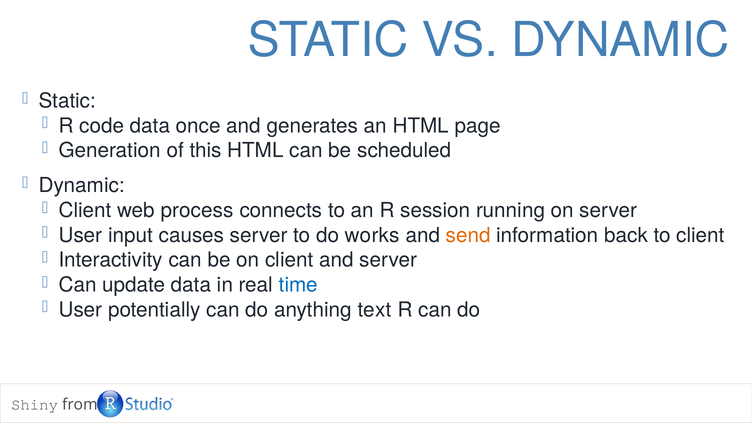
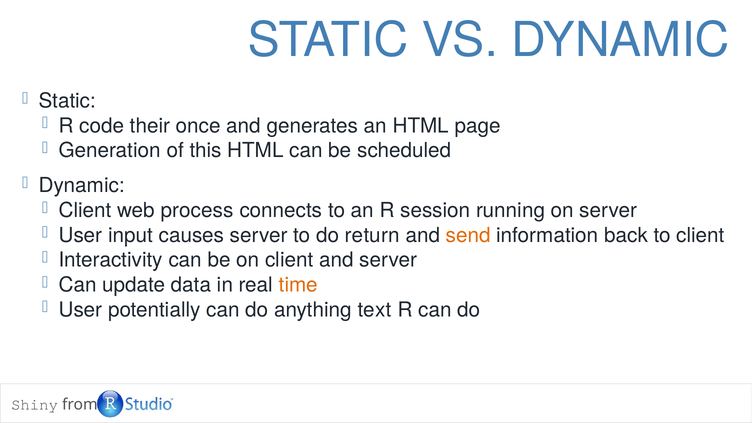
code data: data -> their (150, 126)
works: works -> return (372, 235)
time colour: blue -> orange (298, 285)
